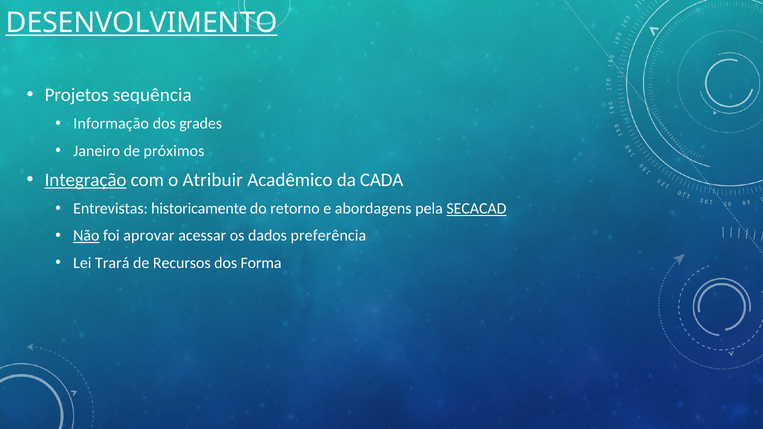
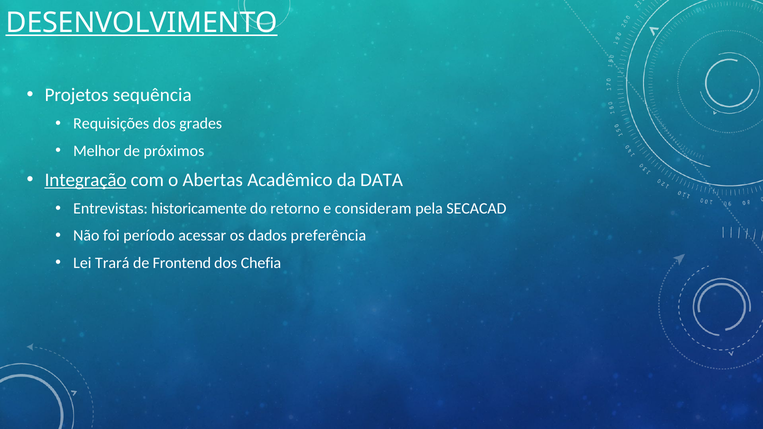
Informação: Informação -> Requisições (111, 124)
Janeiro: Janeiro -> Melhor (97, 151)
Atribuir: Atribuir -> Abertas (213, 180)
CADA: CADA -> DATA (382, 180)
abordagens: abordagens -> consideram (373, 209)
SECACAD underline: present -> none (476, 209)
Não underline: present -> none (86, 236)
aprovar: aprovar -> período (149, 236)
Recursos: Recursos -> Frontend (182, 263)
Forma: Forma -> Chefia (261, 263)
